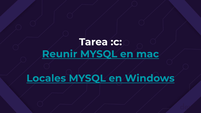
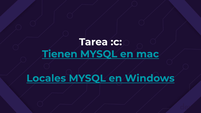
Reunir: Reunir -> Tienen (60, 54)
